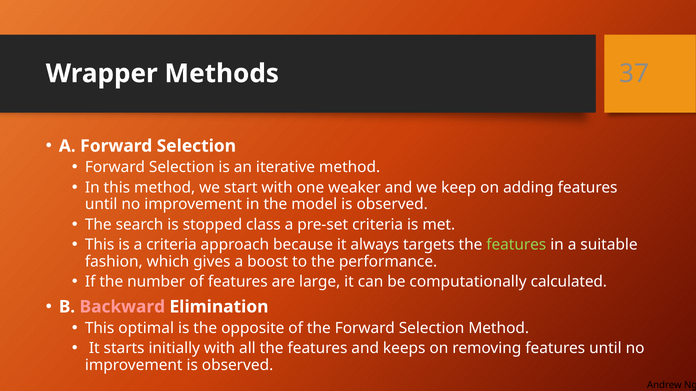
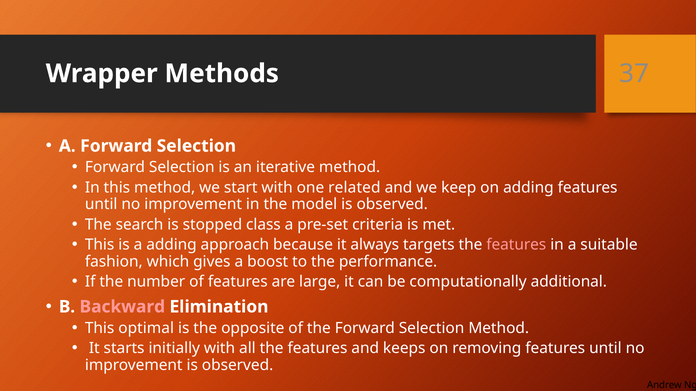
weaker: weaker -> related (354, 188)
a criteria: criteria -> adding (171, 245)
features colour: light green -> pink (516, 245)
calculated: calculated -> additional (569, 282)
